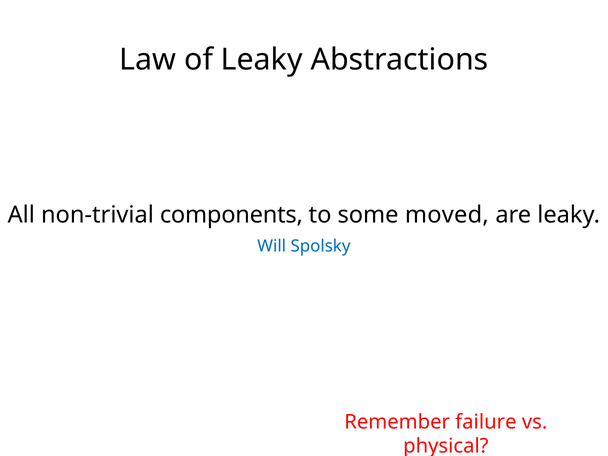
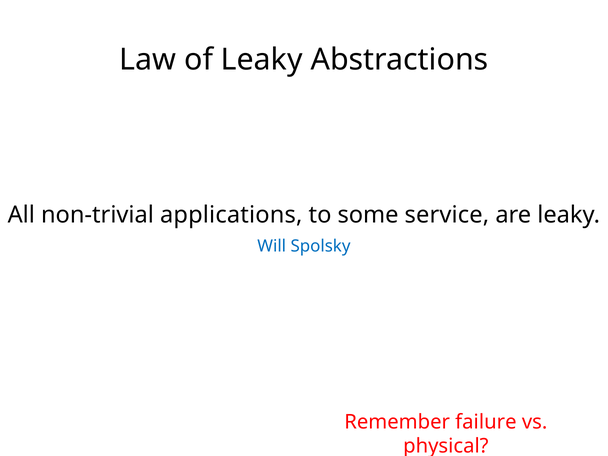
components: components -> applications (231, 215)
moved: moved -> service (447, 215)
